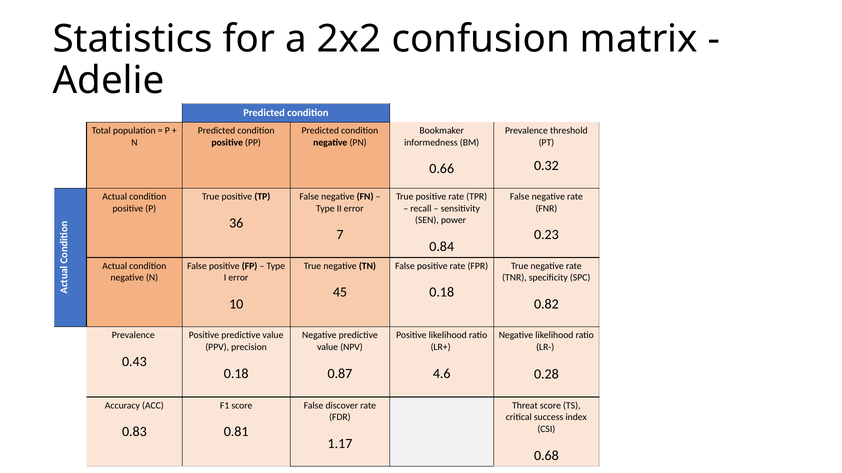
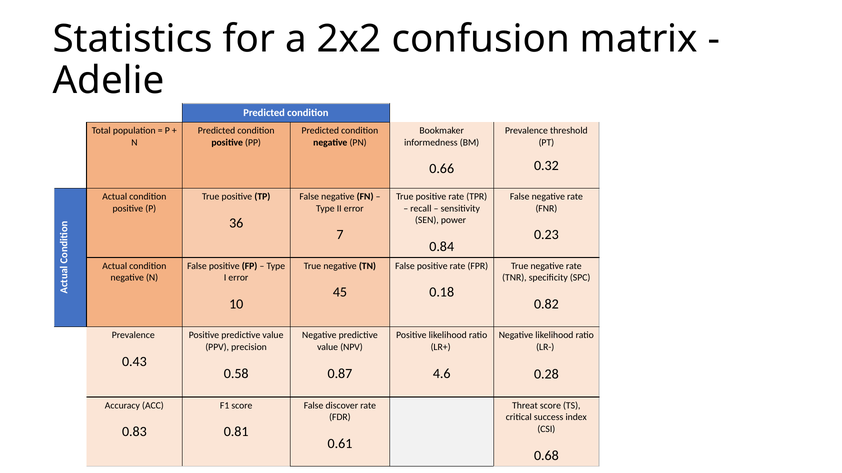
0.18: 0.18 -> 0.58 (236, 374)
1.17: 1.17 -> 0.61 (340, 444)
